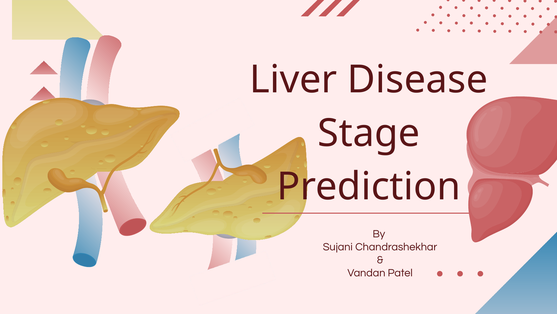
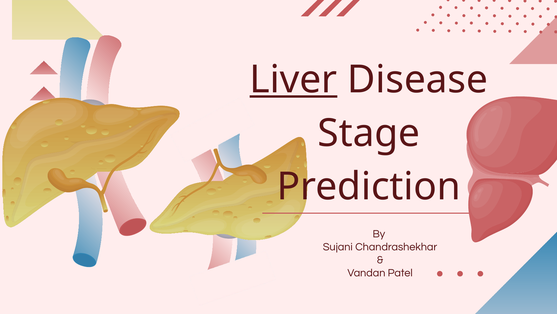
Liver underline: none -> present (293, 80)
